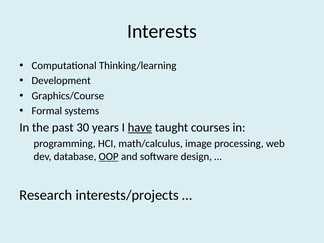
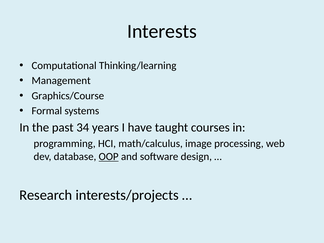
Development: Development -> Management (61, 81)
30: 30 -> 34 (83, 128)
have underline: present -> none (140, 128)
